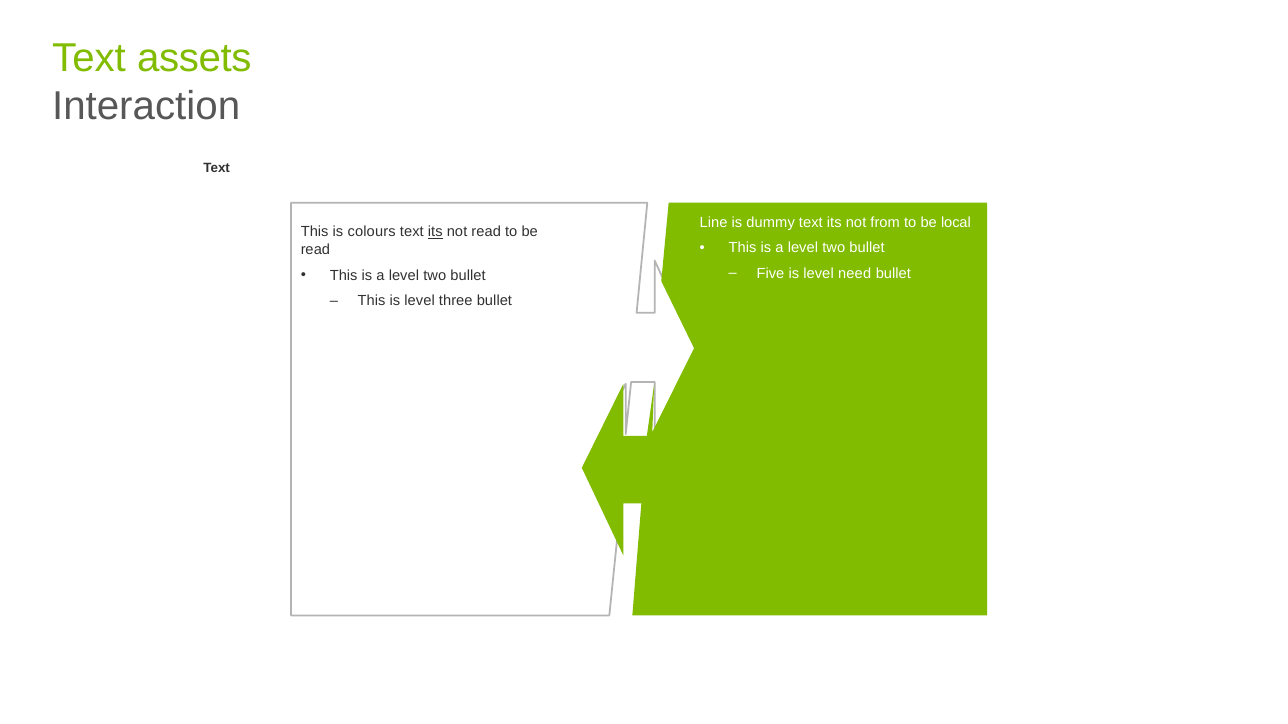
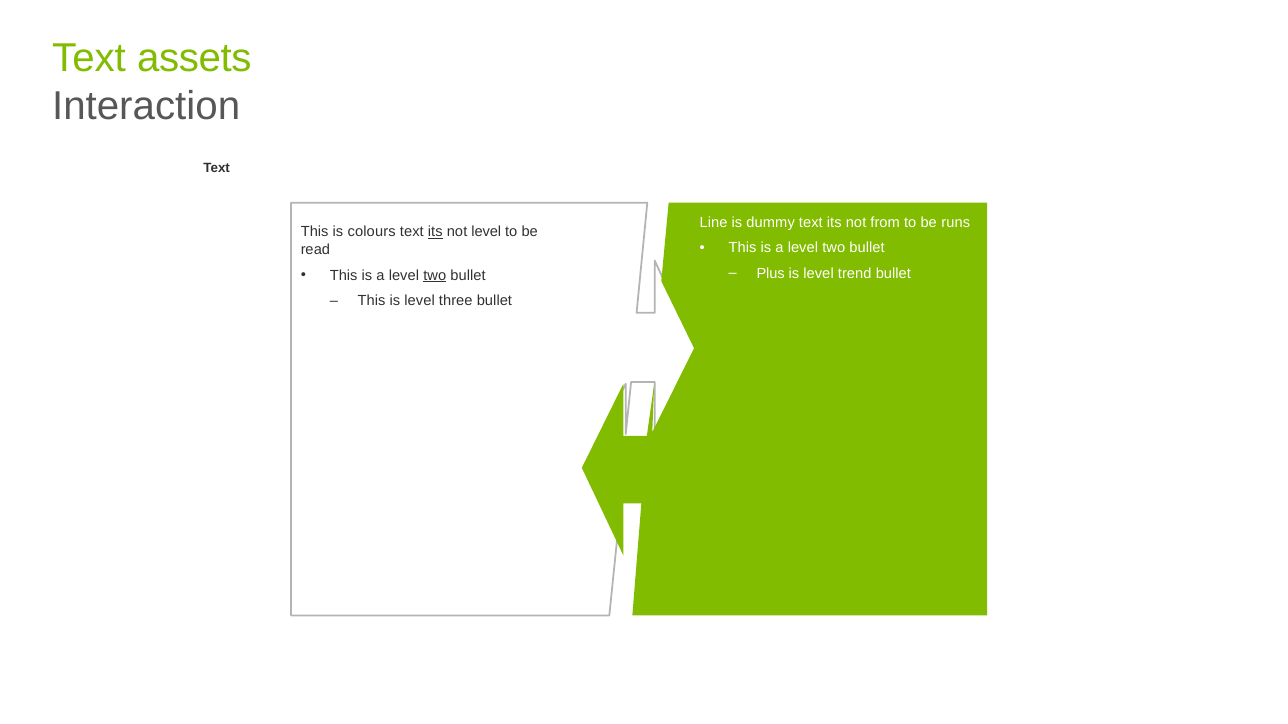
local: local -> runs (956, 222)
not read: read -> level (486, 232)
Five: Five -> Plus (771, 274)
need: need -> trend (855, 274)
two underline: none -> present (435, 276)
